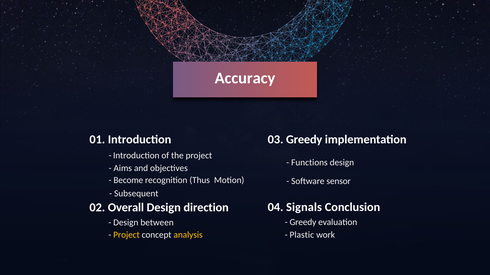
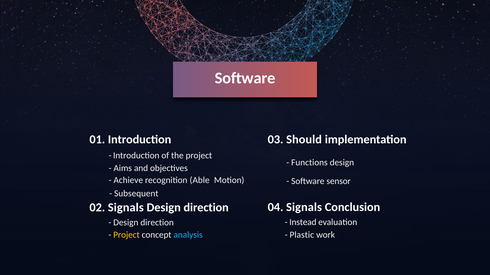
Accuracy: Accuracy -> Software (245, 78)
03 Greedy: Greedy -> Should (304, 140)
Become: Become -> Achieve (128, 181)
Thus: Thus -> Able (200, 181)
02 Overall: Overall -> Signals (126, 208)
Greedy: Greedy -> Instead (303, 223)
between: between -> direction (157, 223)
analysis colour: yellow -> light blue (188, 235)
